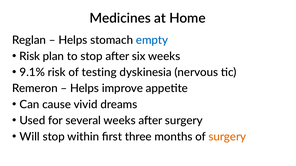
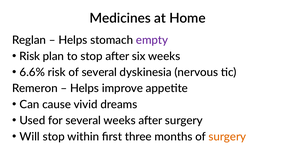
empty colour: blue -> purple (152, 40)
9.1%: 9.1% -> 6.6% (32, 73)
of testing: testing -> several (99, 73)
